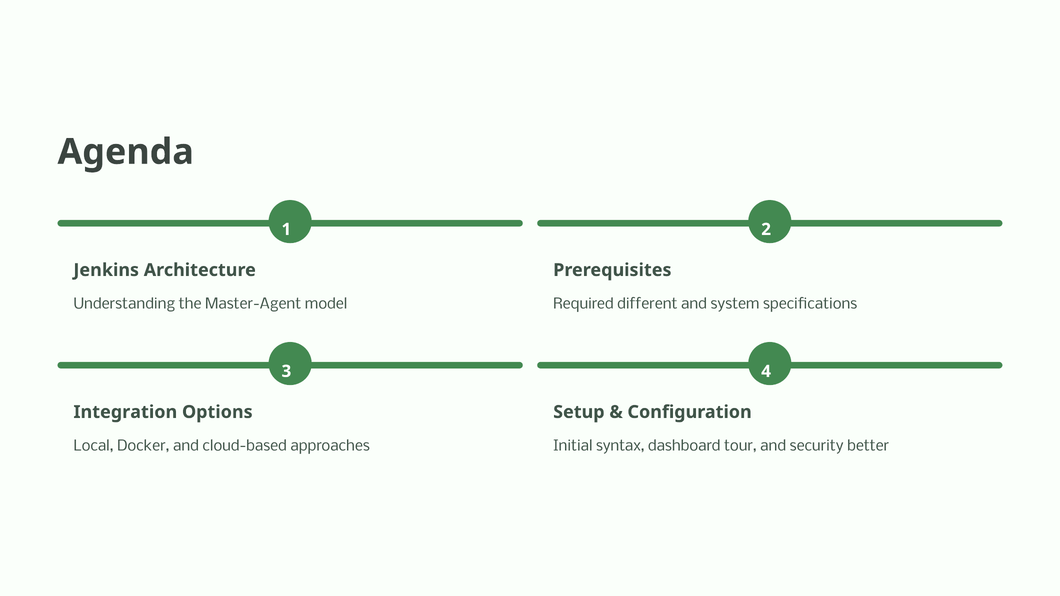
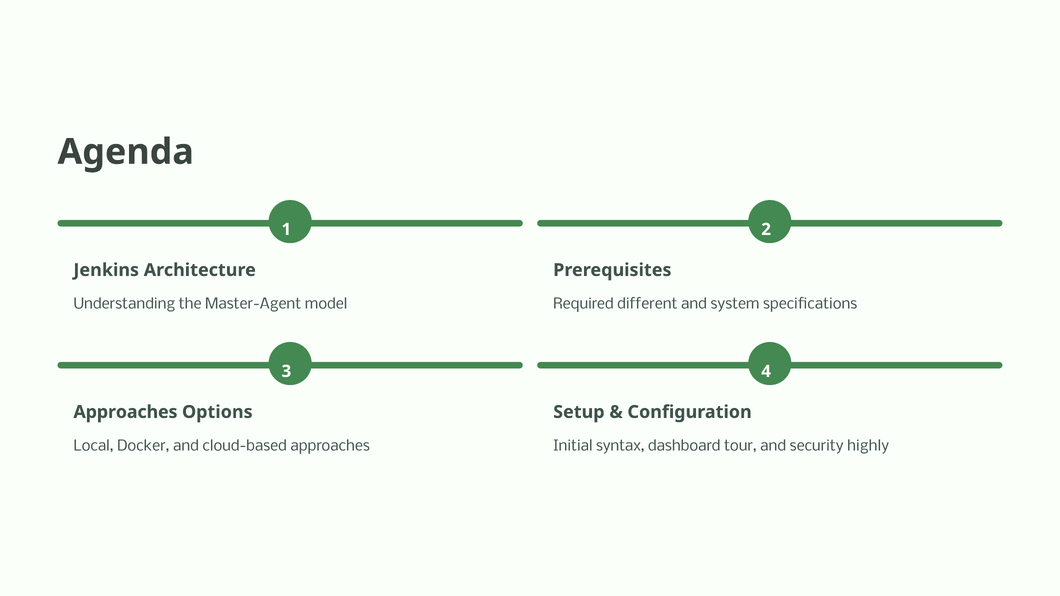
Integration: Integration -> Approaches (125, 412)
better: better -> highly (868, 446)
